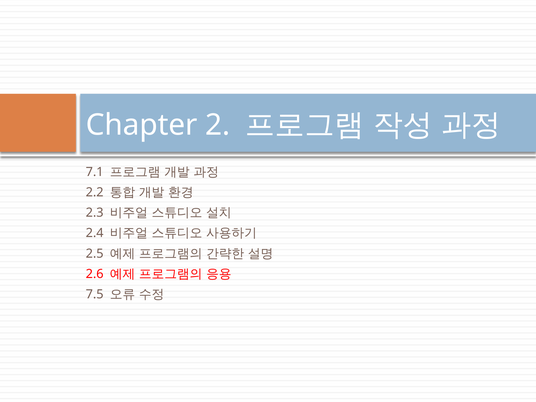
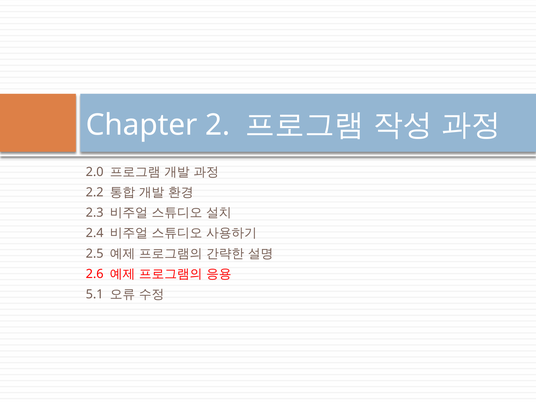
7.1: 7.1 -> 2.0 (95, 172)
7.5: 7.5 -> 5.1 (95, 294)
